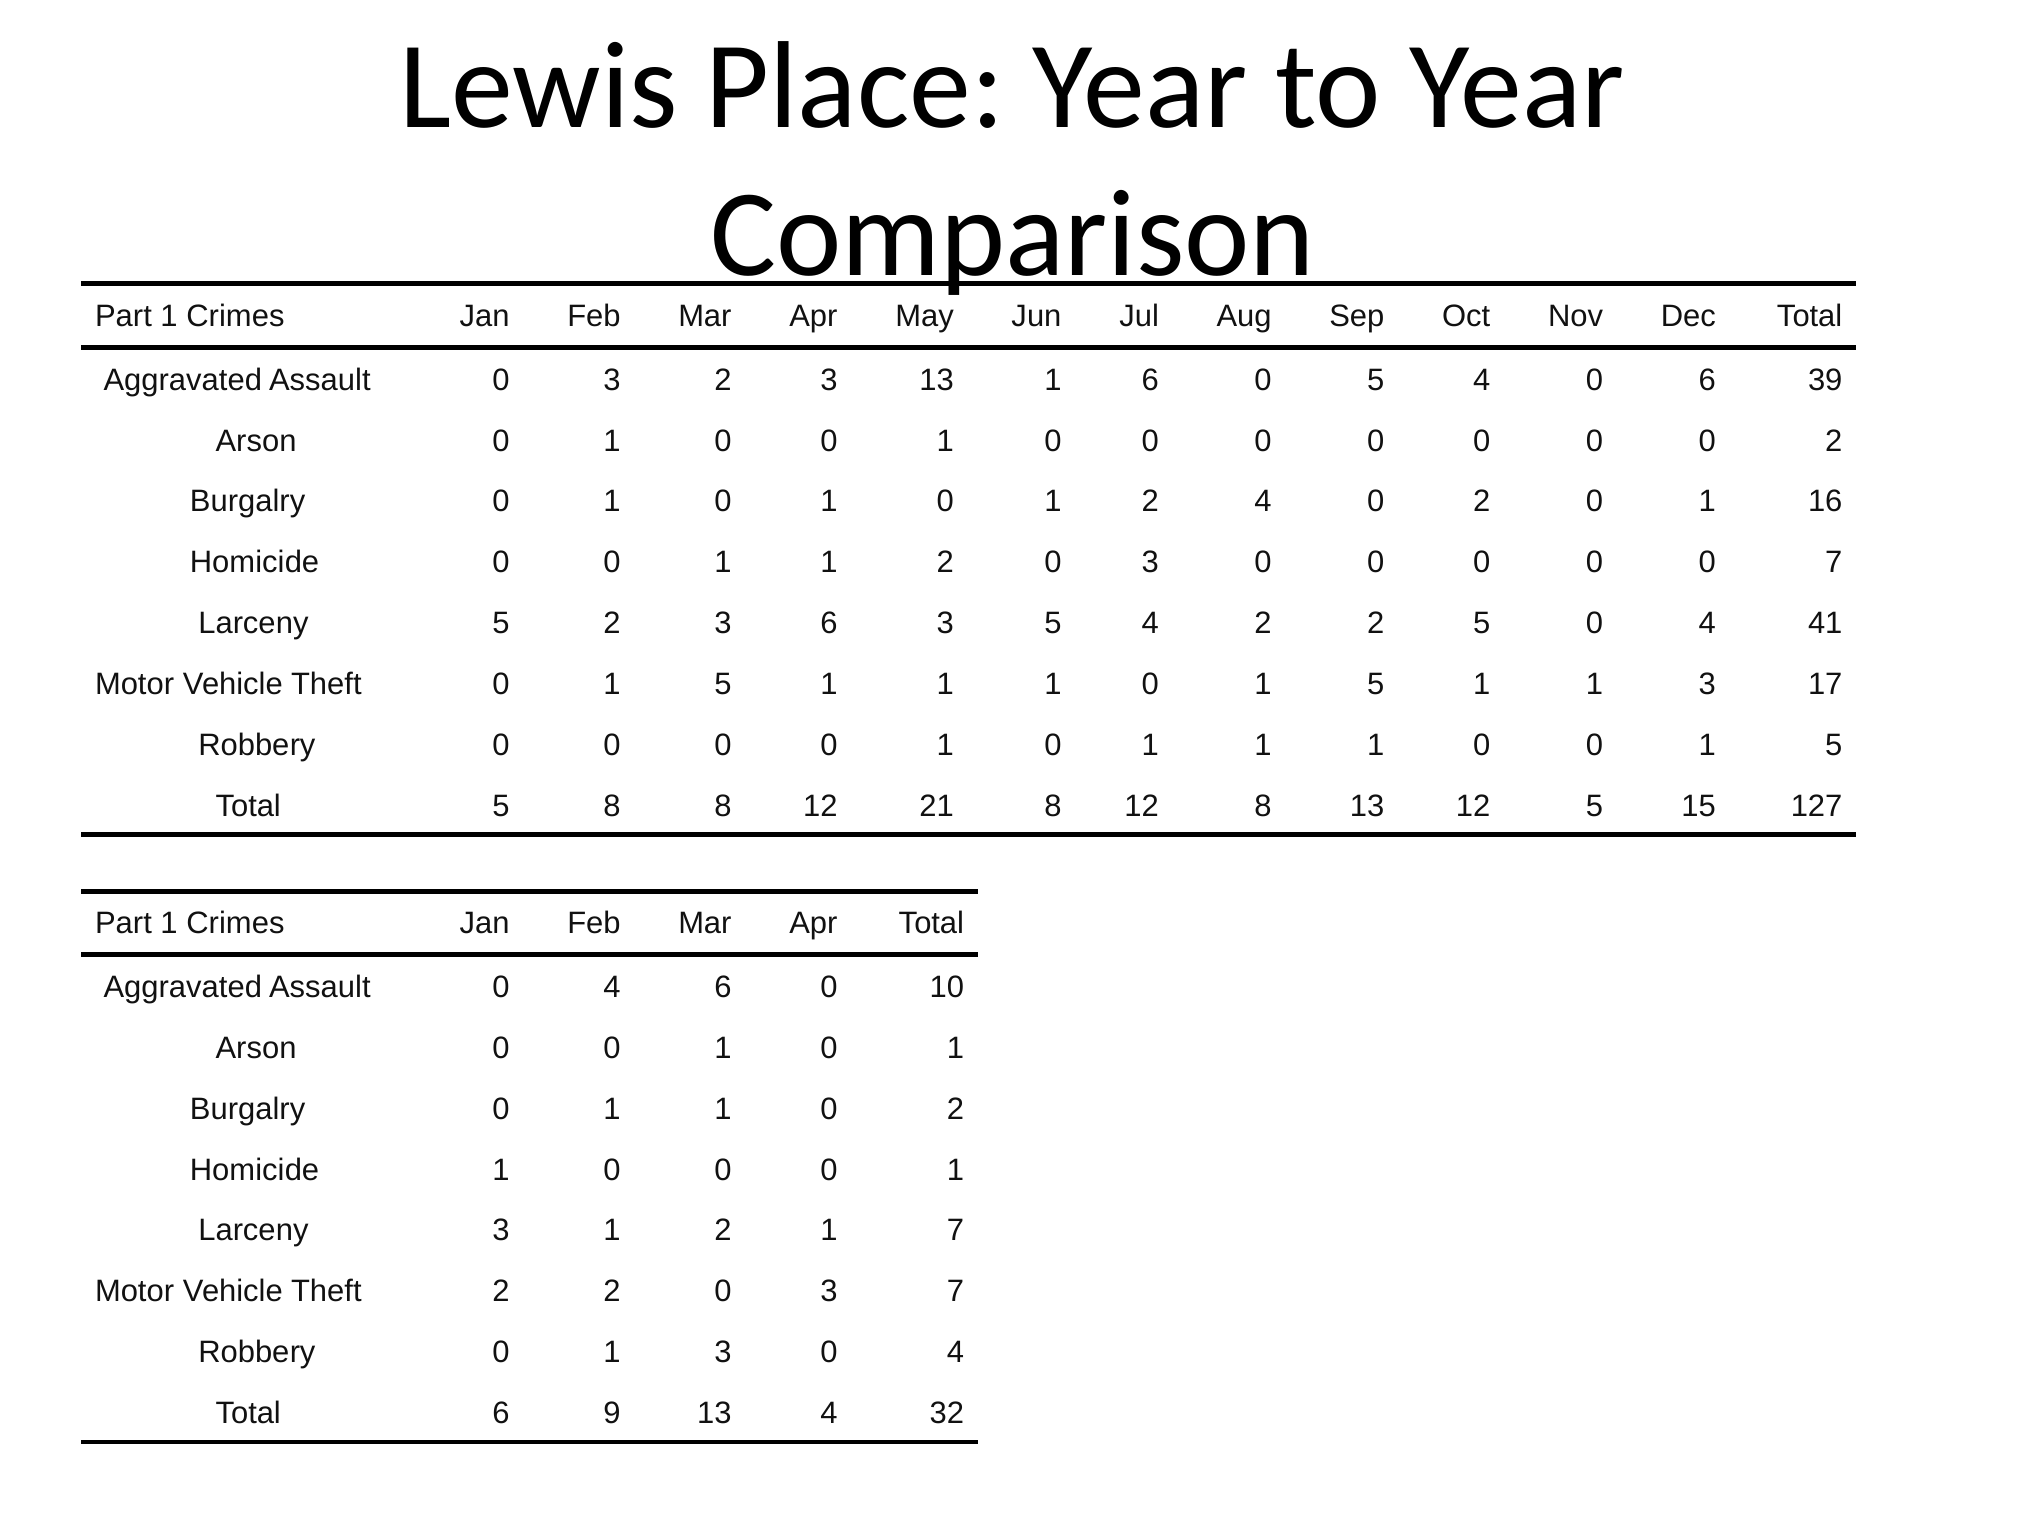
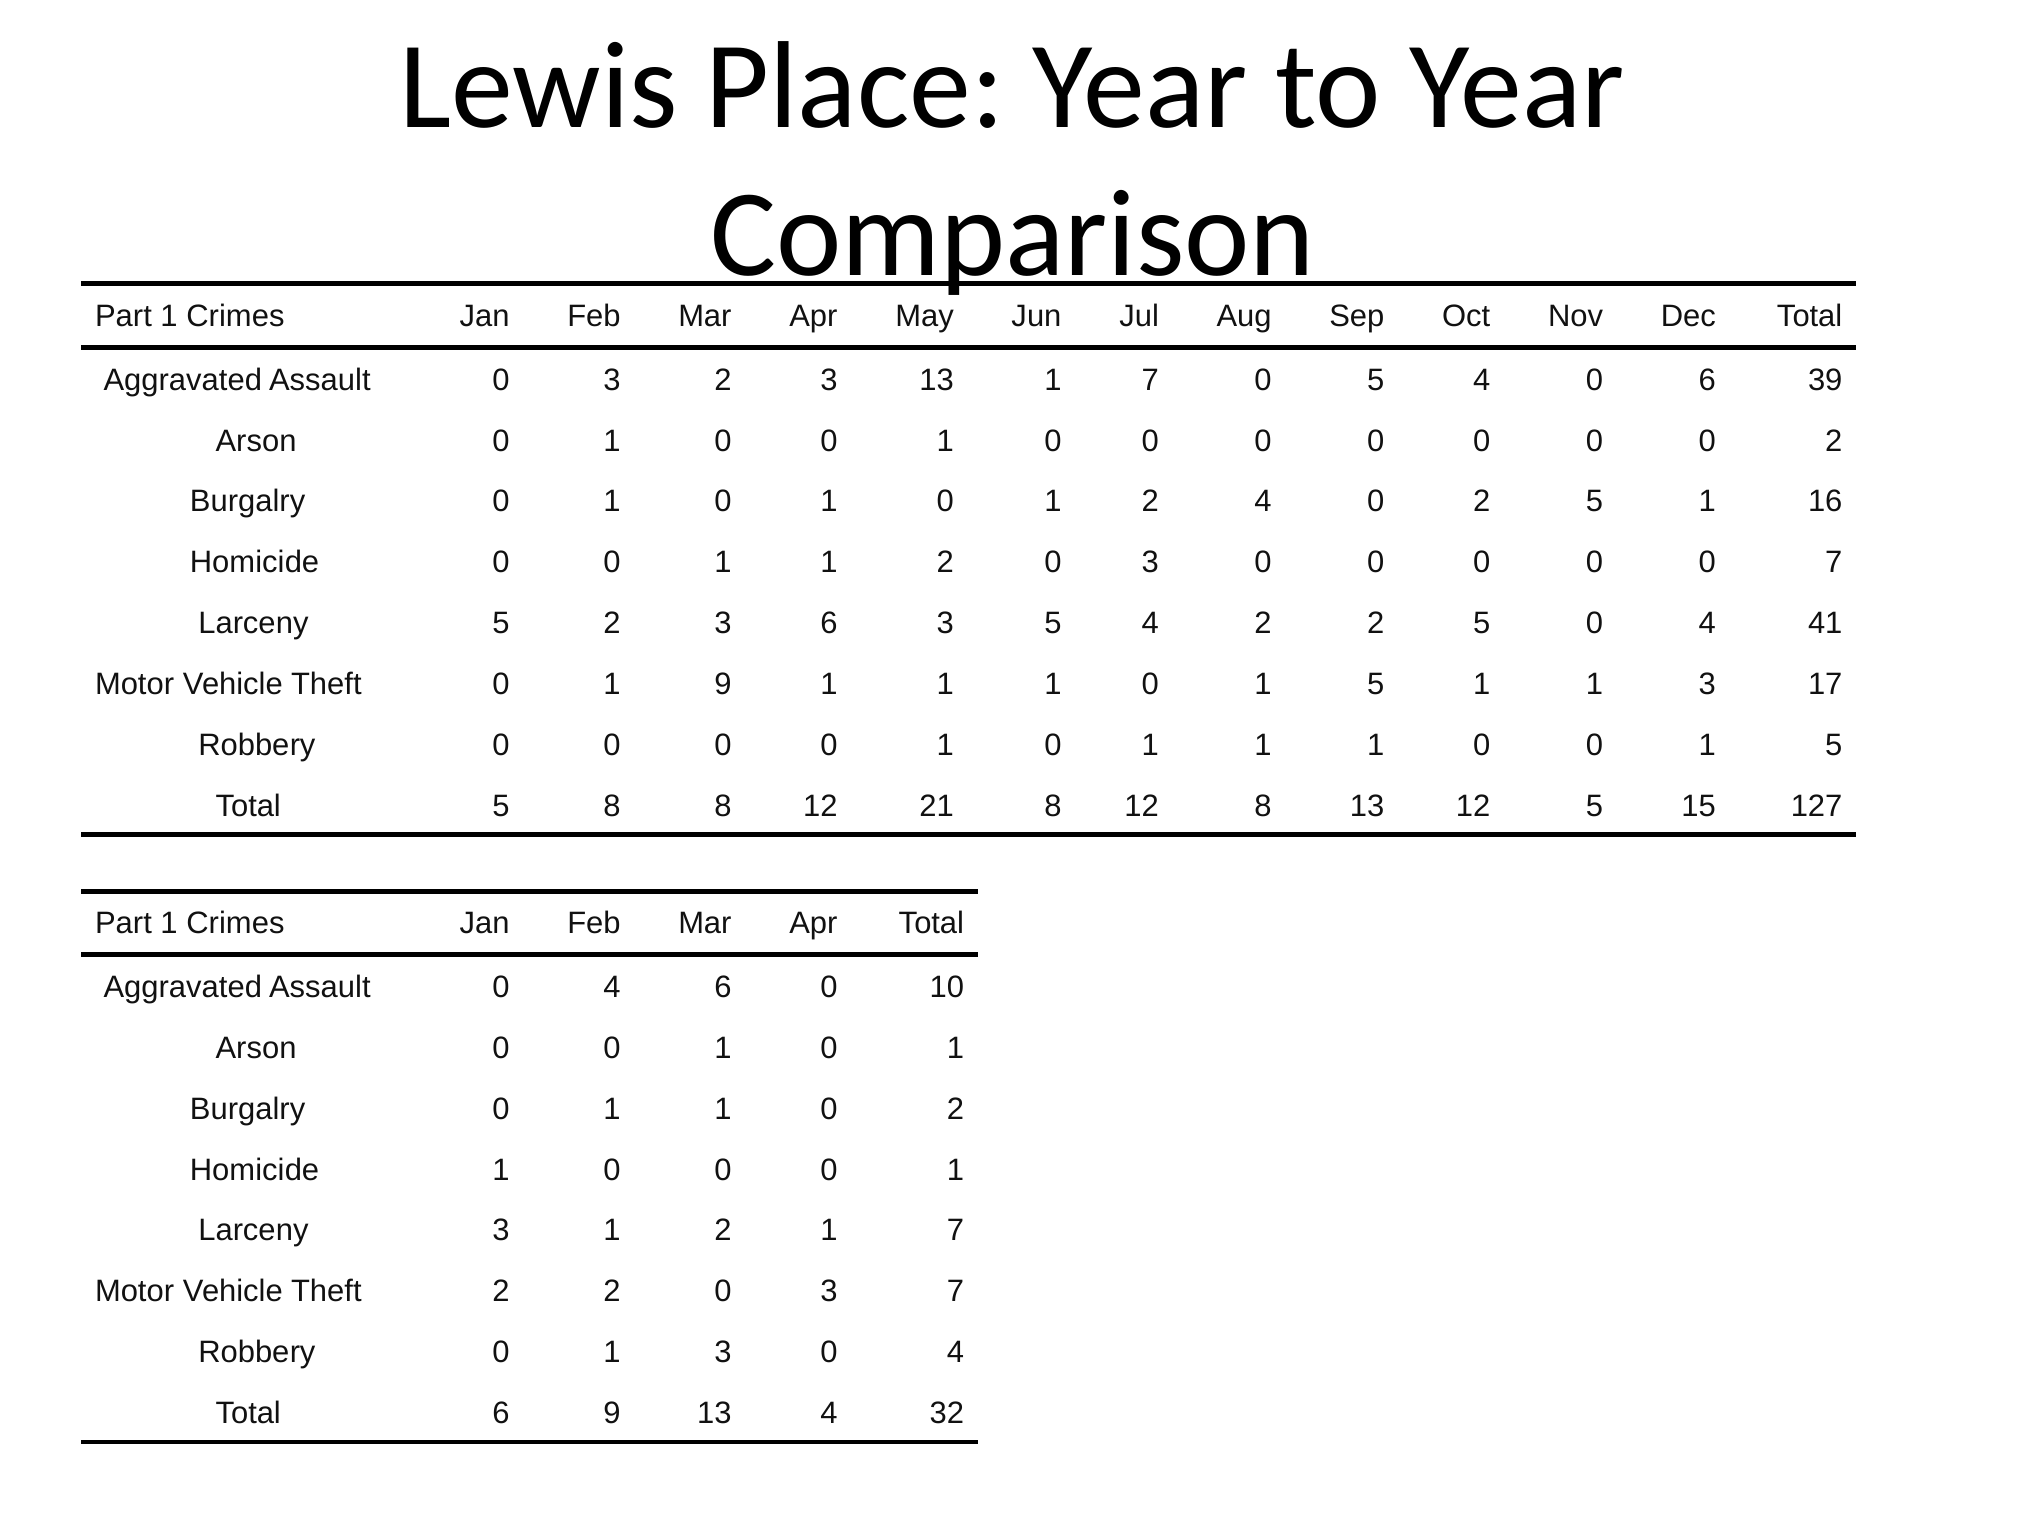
13 1 6: 6 -> 7 (1150, 380)
0 2 0: 0 -> 5 (1594, 502)
Theft 0 1 5: 5 -> 9 (723, 685)
